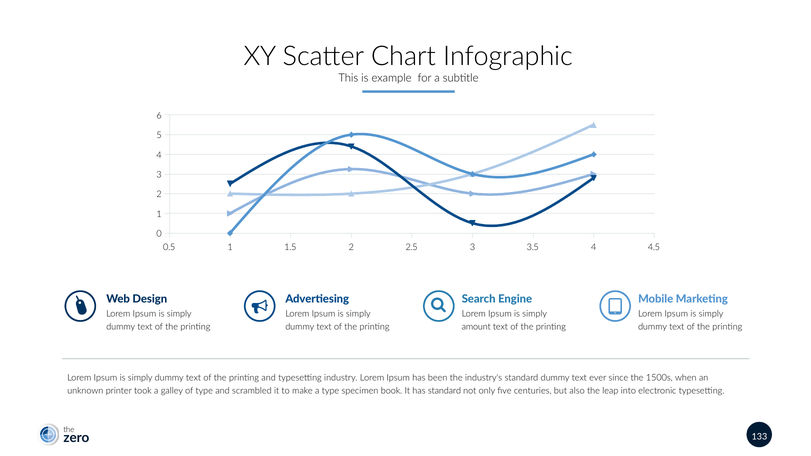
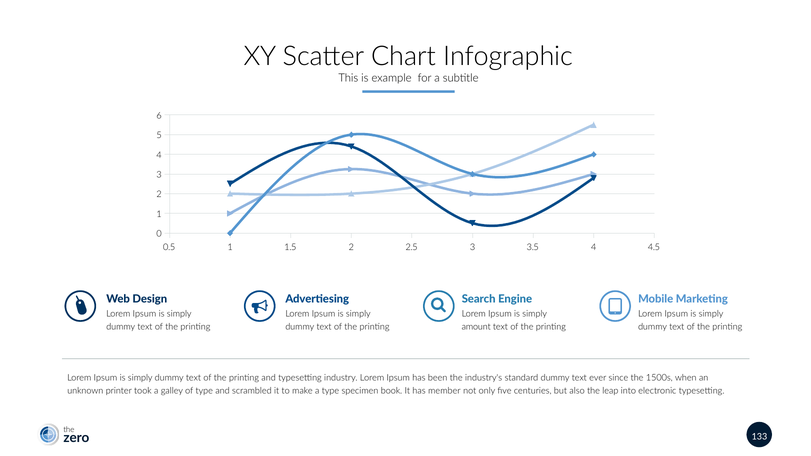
has standard: standard -> member (444, 391)
